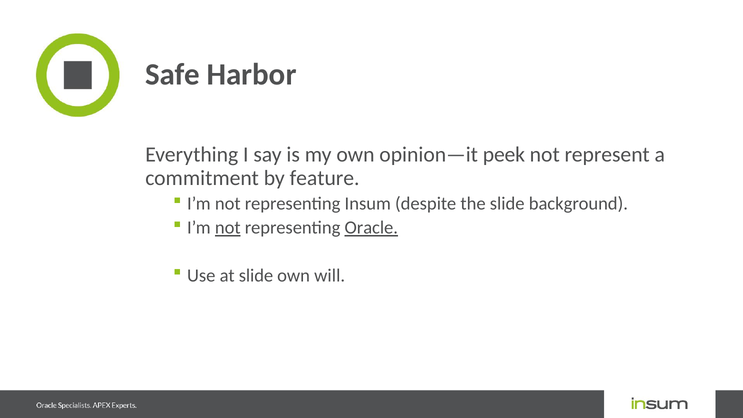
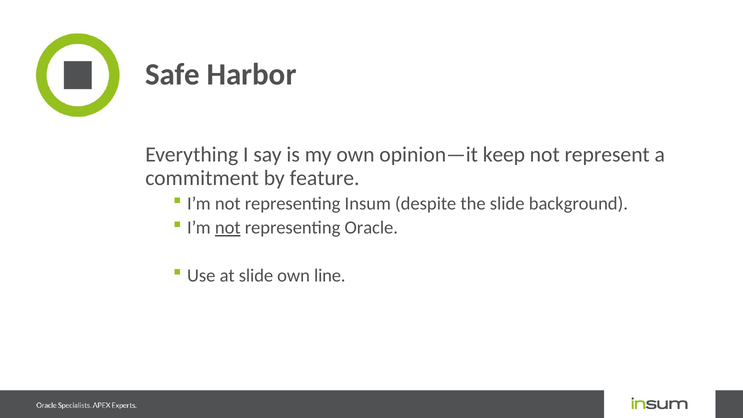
peek: peek -> keep (504, 155)
Oracle underline: present -> none (371, 228)
will: will -> line (330, 275)
